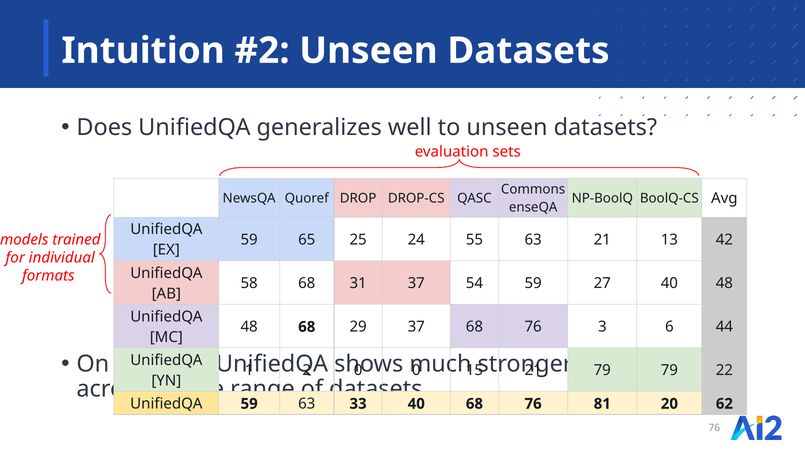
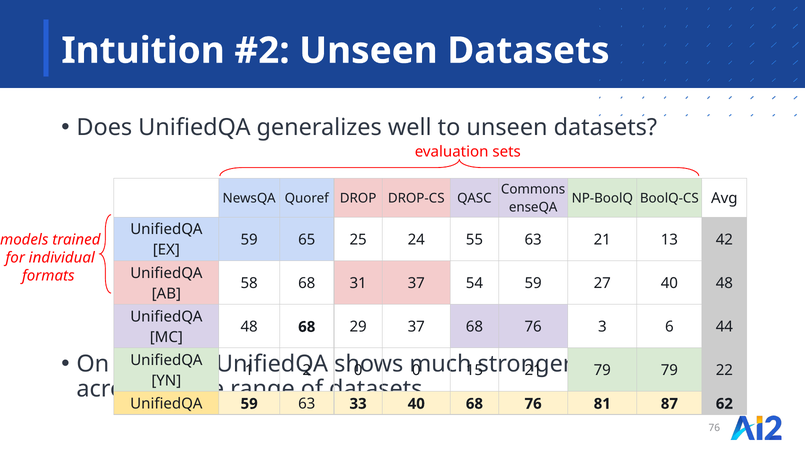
20: 20 -> 87 (669, 404)
